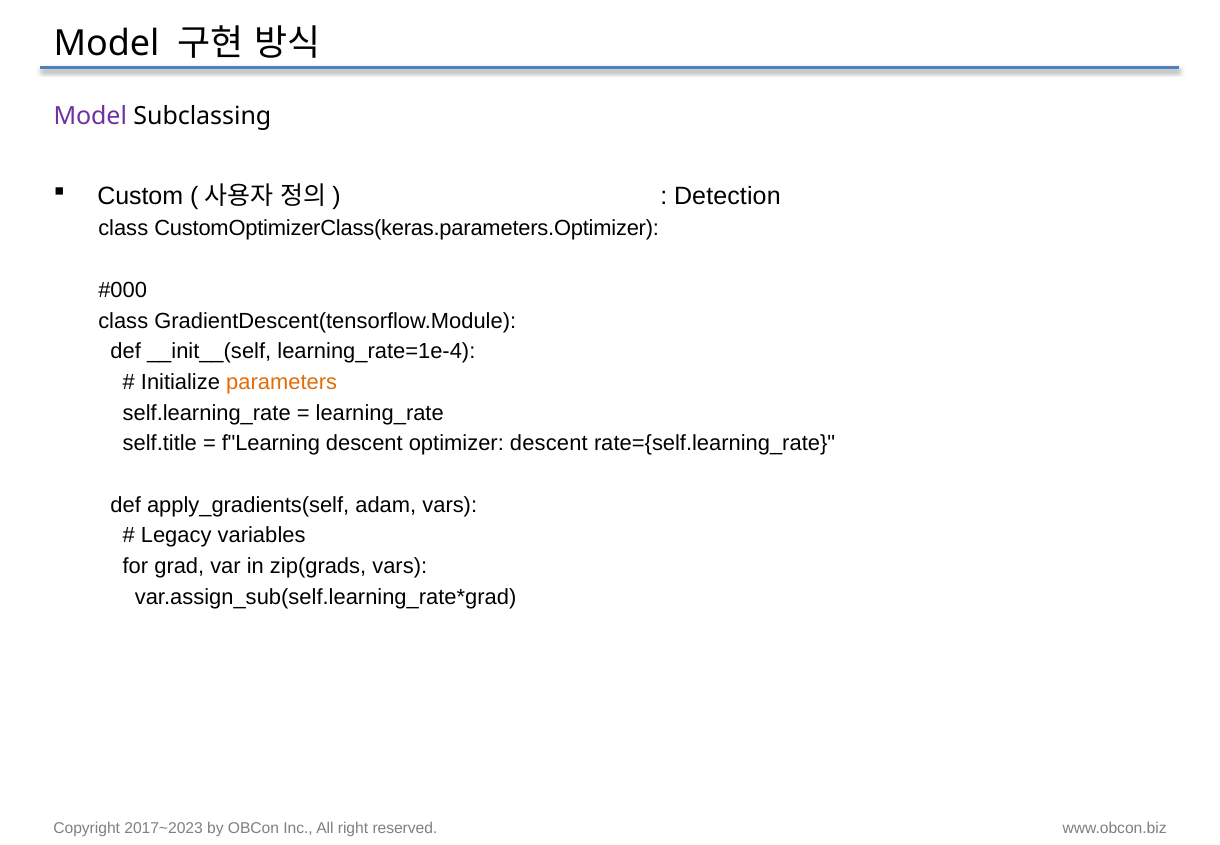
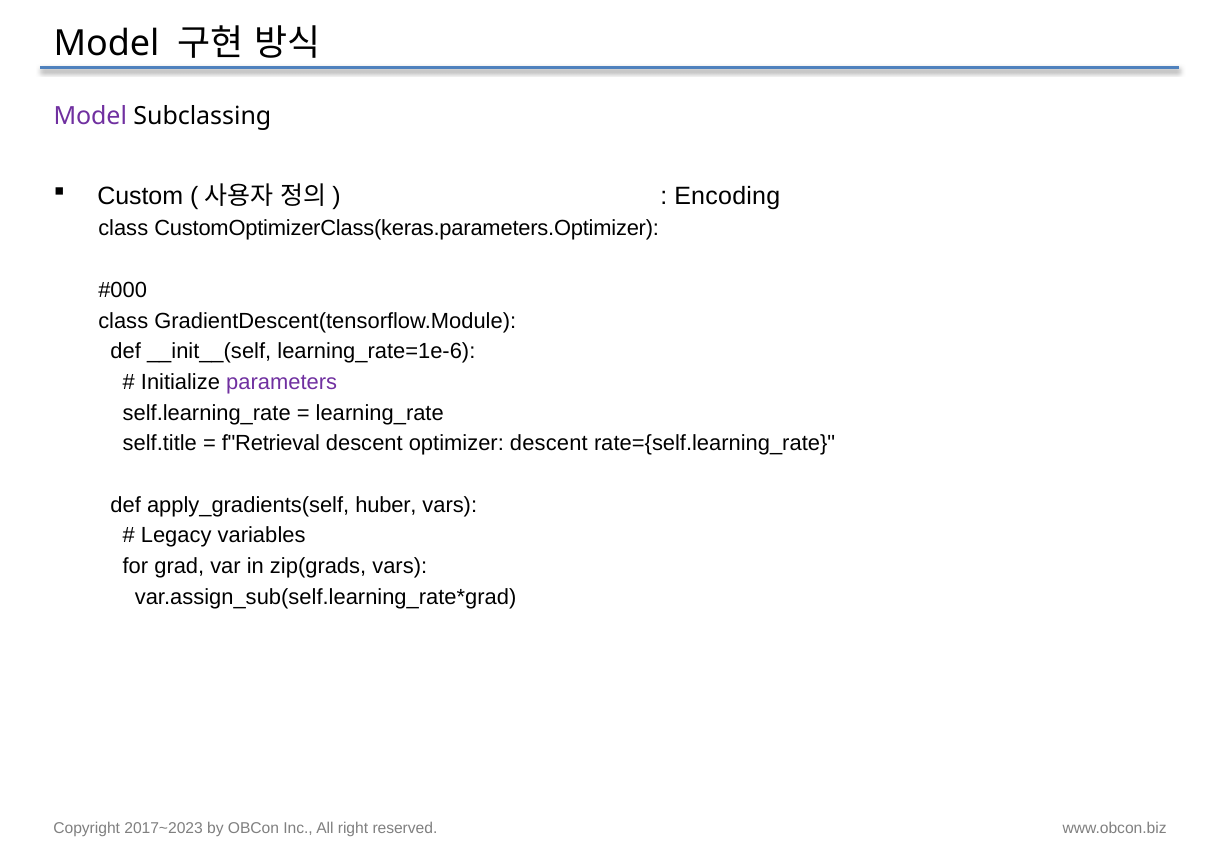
Detection: Detection -> Encoding (727, 196)
learning_rate=1e-4: learning_rate=1e-4 -> learning_rate=1e-6 (376, 351)
parameters colour: orange -> purple (282, 382)
f"Learning: f"Learning -> f"Retrieval (271, 443)
adam: adam -> huber (386, 505)
